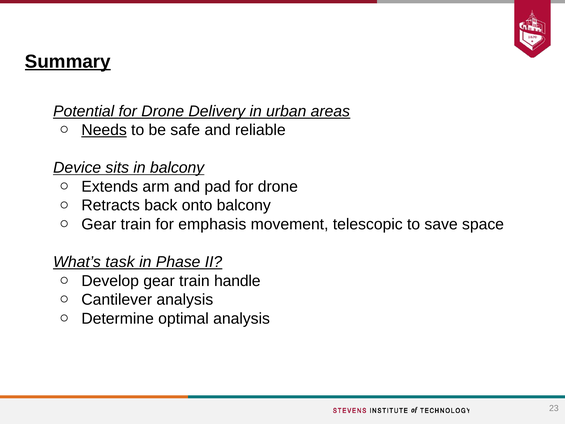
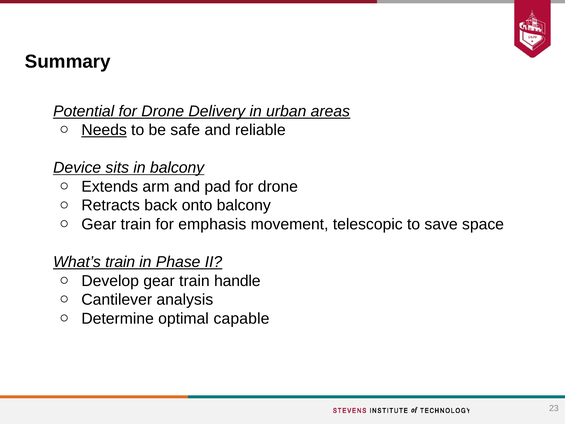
Summary underline: present -> none (68, 62)
What’s task: task -> train (120, 262)
optimal analysis: analysis -> capable (241, 318)
